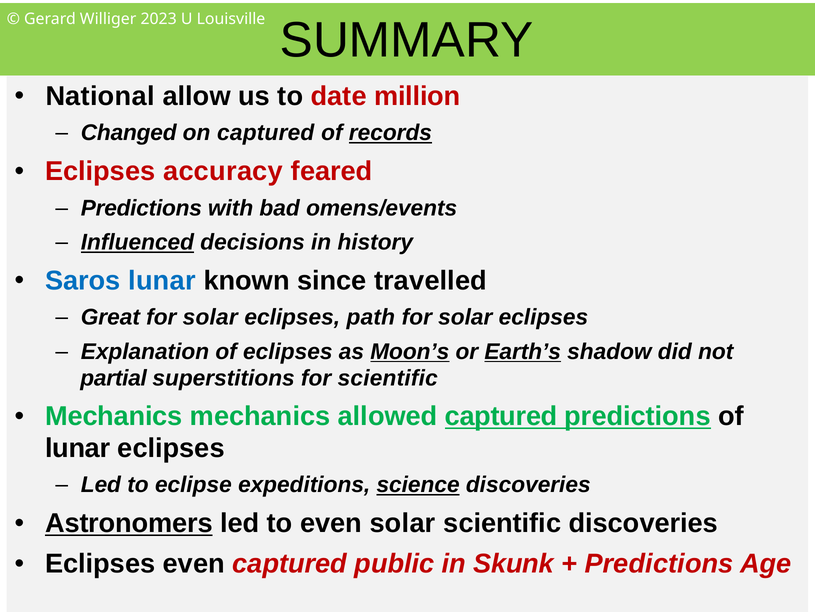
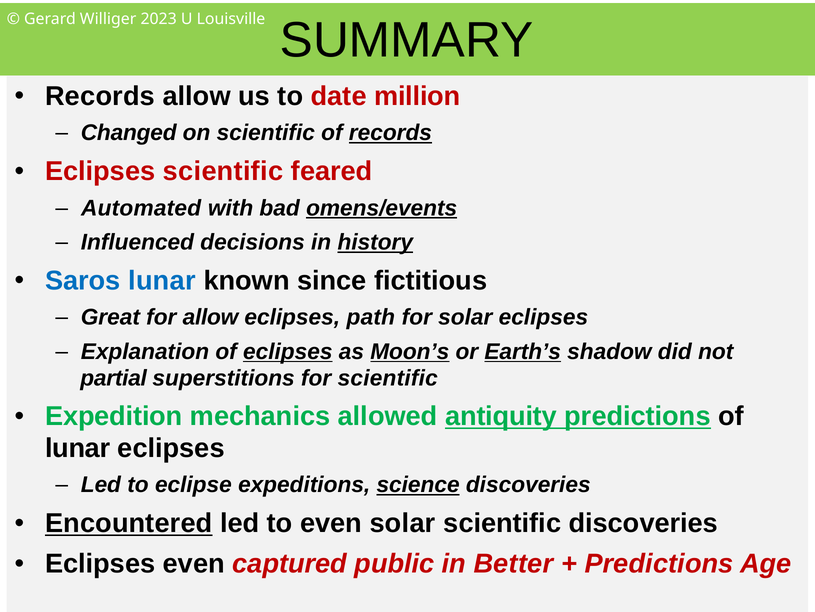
National: National -> Records (100, 96)
on captured: captured -> scientific (266, 133)
Eclipses accuracy: accuracy -> scientific (223, 171)
Predictions: Predictions -> Automated (141, 208)
omens/events underline: none -> present (382, 208)
Influenced underline: present -> none (137, 242)
history underline: none -> present (375, 242)
travelled: travelled -> fictitious (431, 280)
Great for solar: solar -> allow (210, 317)
eclipses underline: none -> present (288, 351)
Mechanics: Mechanics -> Expedition (114, 416)
allowed captured: captured -> antiquity (501, 416)
Astronomers: Astronomers -> Encountered (129, 523)
Skunk: Skunk -> Better (513, 563)
